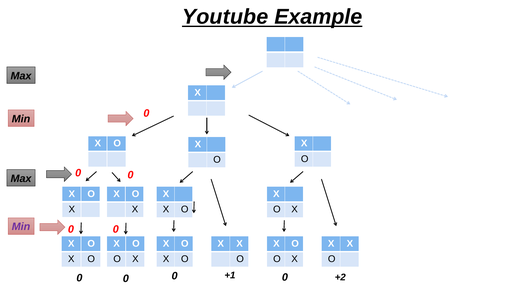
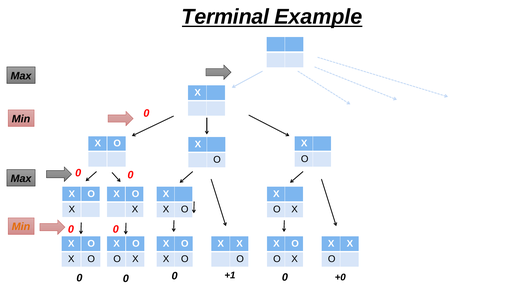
Youtube: Youtube -> Terminal (225, 17)
Min colour: purple -> orange (21, 226)
+2: +2 -> +0 (340, 277)
